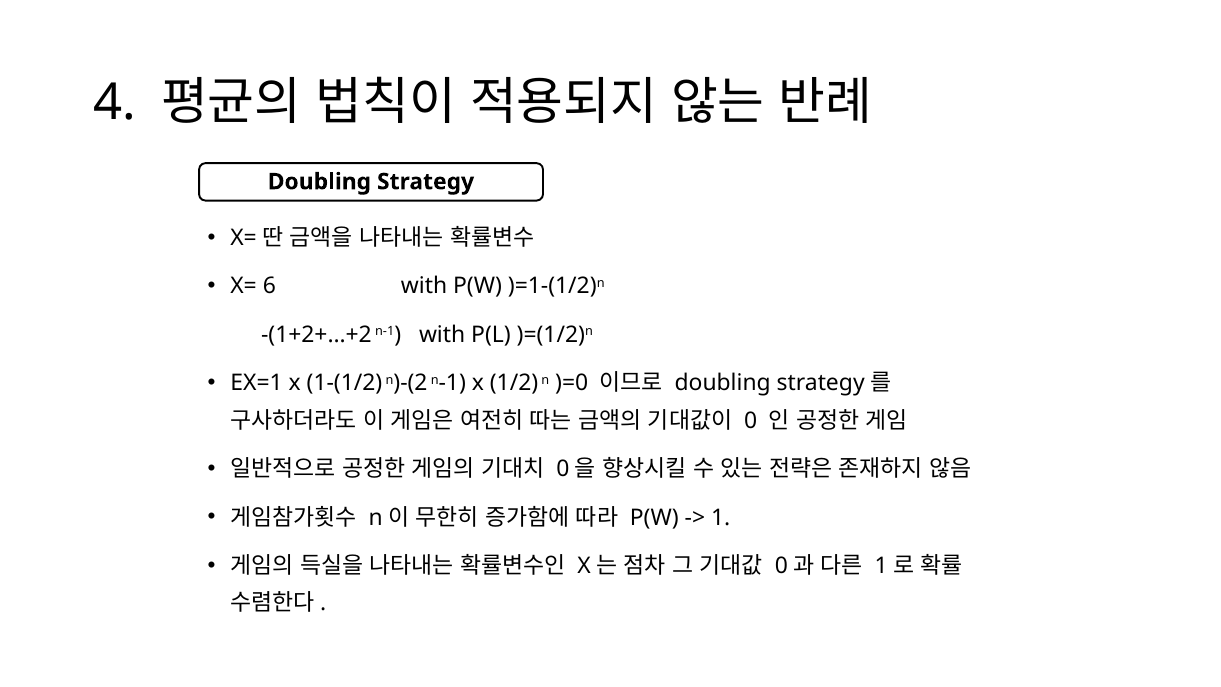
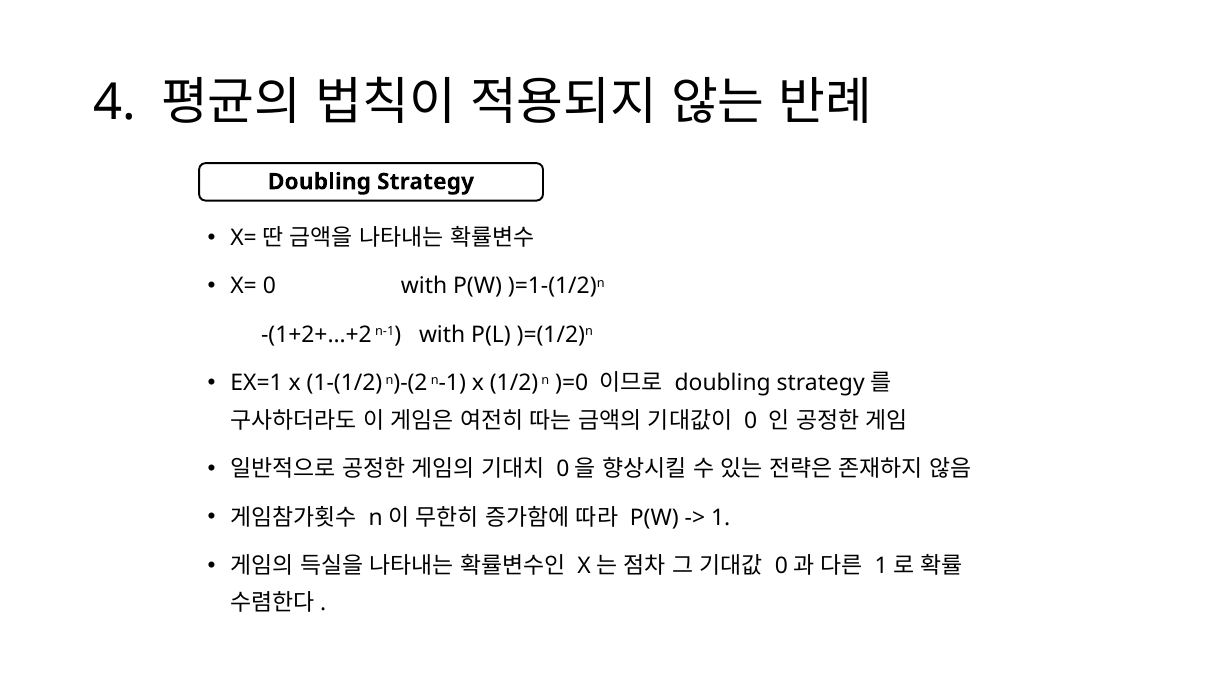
X= 6: 6 -> 0 (269, 286)
